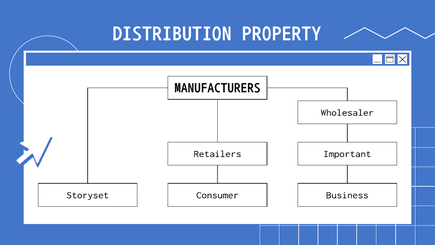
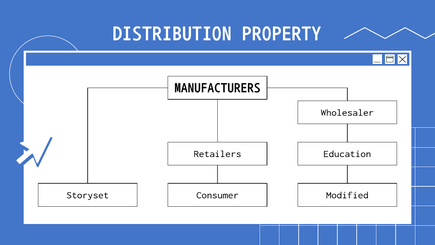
Important: Important -> Education (347, 154)
Business: Business -> Modified (347, 195)
